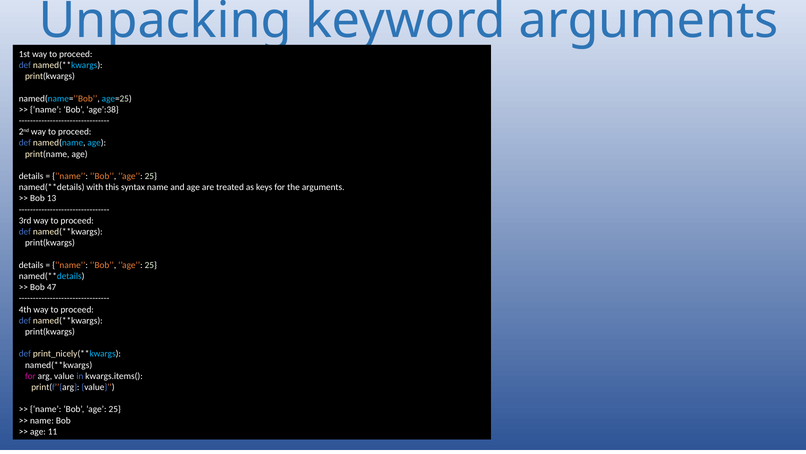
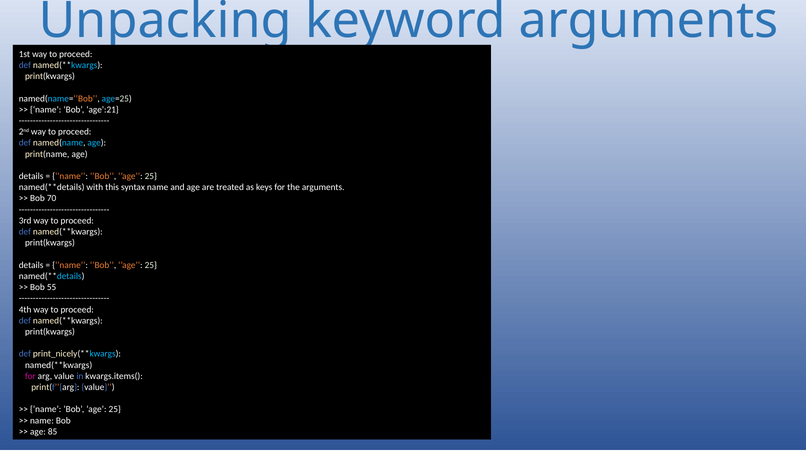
age’:38: age’:38 -> age’:21 (103, 109)
13: 13 -> 70 (52, 198)
47: 47 -> 55 (52, 287)
11: 11 -> 85 (53, 431)
